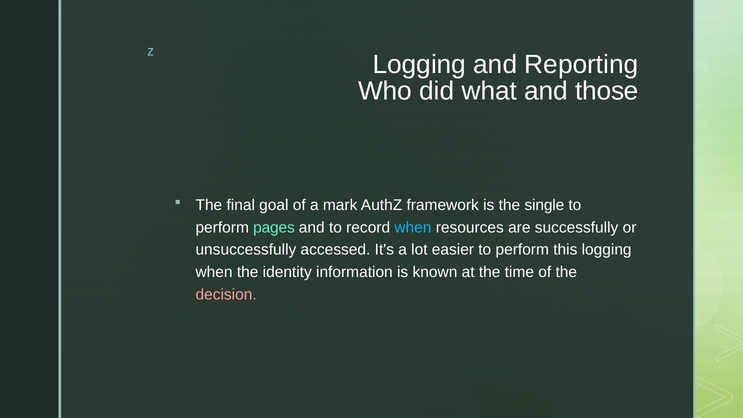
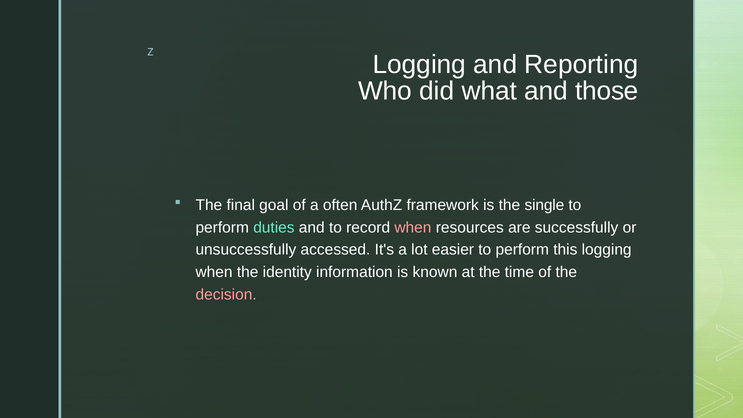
mark: mark -> often (340, 205)
pages: pages -> duties (274, 228)
when colour: light blue -> pink (413, 228)
